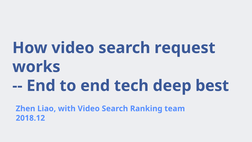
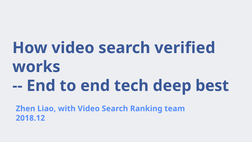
request: request -> verified (185, 48)
